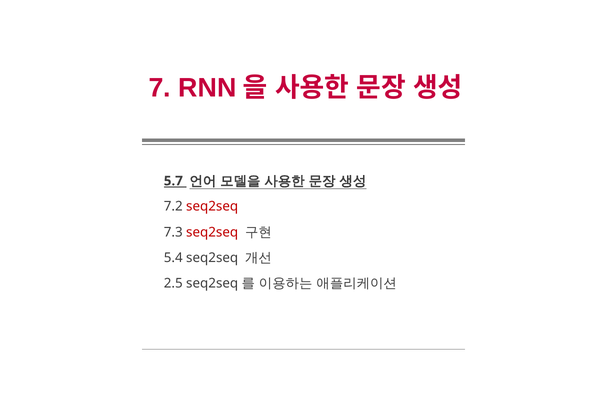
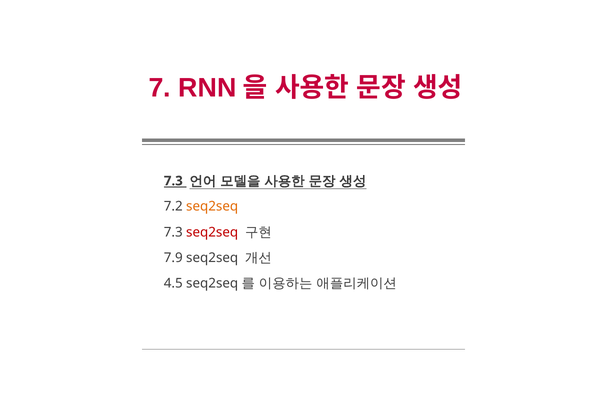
5.7: 5.7 -> 7.3 (173, 181)
seq2seq colour: red -> orange (212, 207)
5.4: 5.4 -> 7.9 (173, 258)
2.5: 2.5 -> 4.5 (173, 283)
